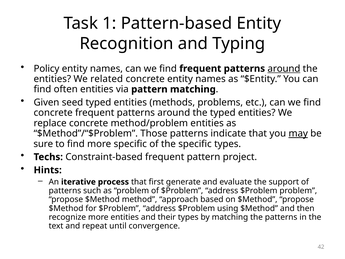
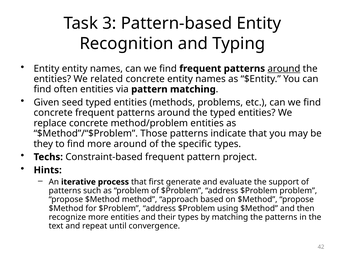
1: 1 -> 3 (109, 23)
Policy: Policy -> Entity (46, 69)
may underline: present -> none (298, 133)
sure: sure -> they (43, 144)
more specific: specific -> around (130, 144)
